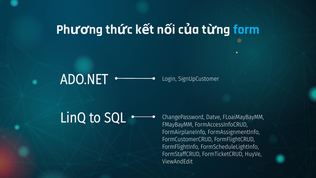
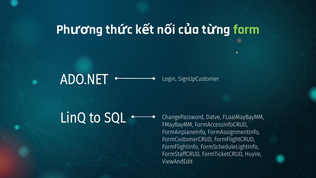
form colour: light blue -> light green (246, 30)
